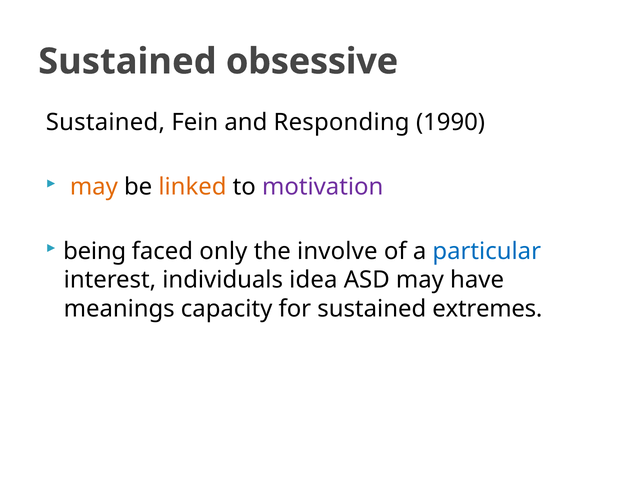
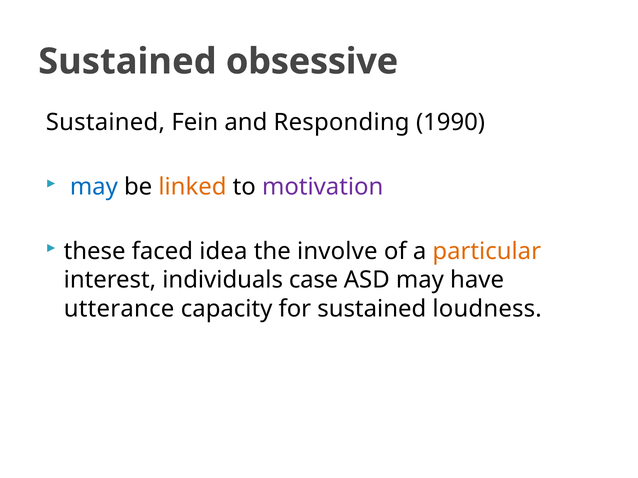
may colour: orange -> blue (94, 187)
being: being -> these (95, 252)
only: only -> idea (223, 252)
particular colour: blue -> orange (487, 252)
idea: idea -> case (314, 280)
meanings: meanings -> utterance (119, 309)
extremes: extremes -> loudness (487, 309)
